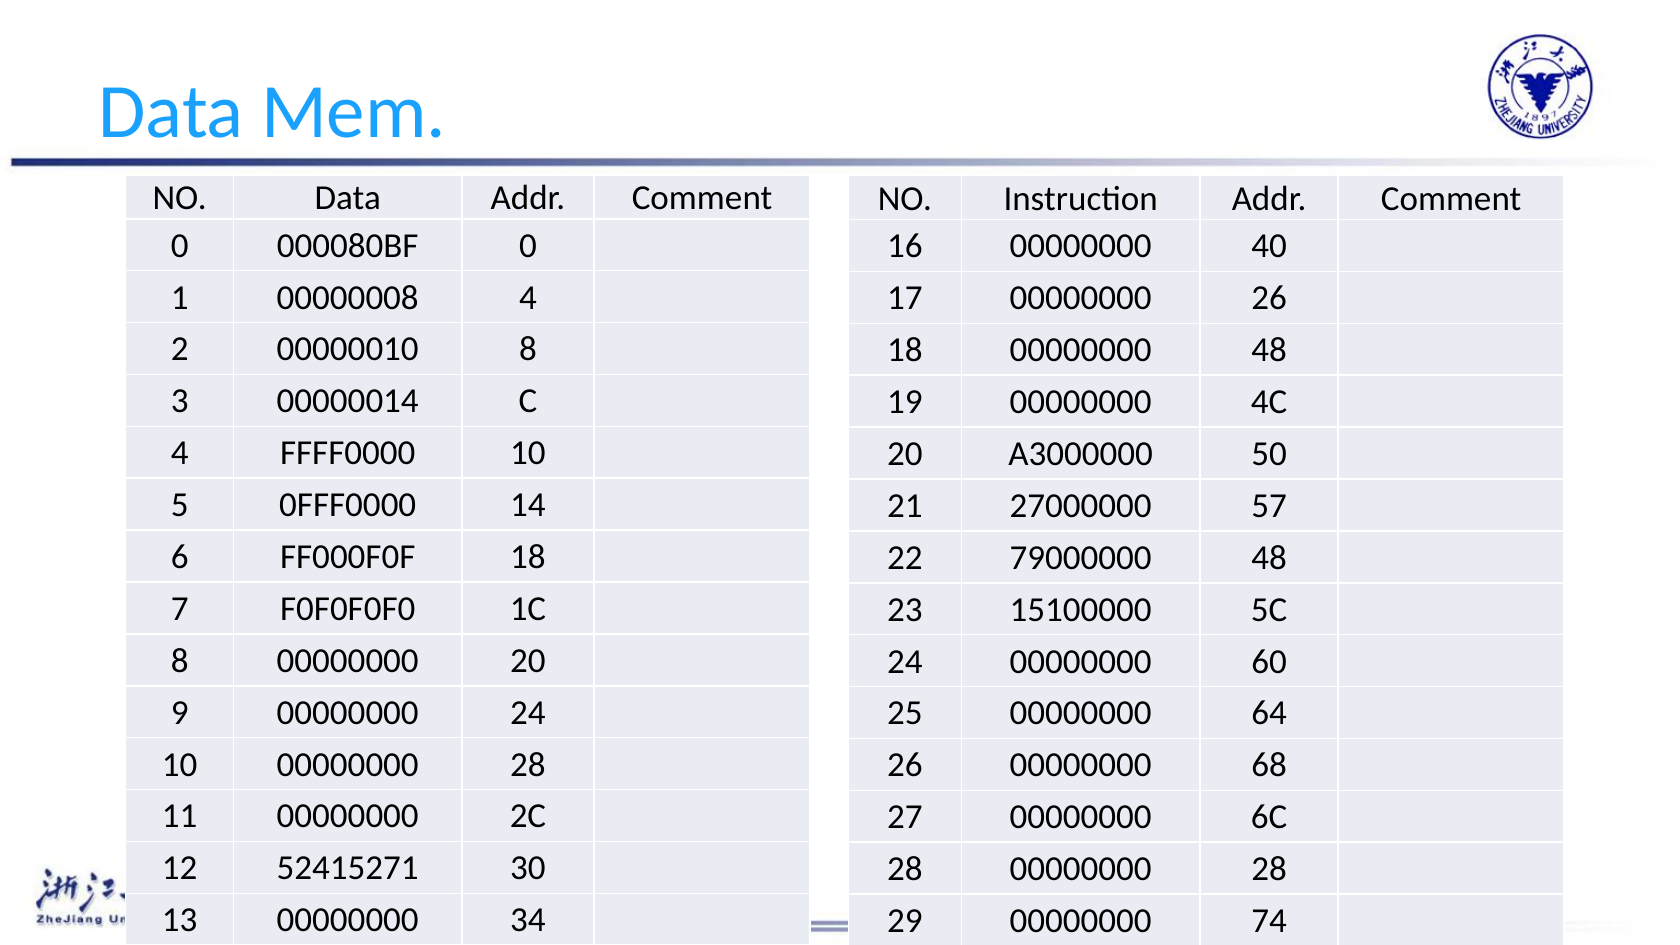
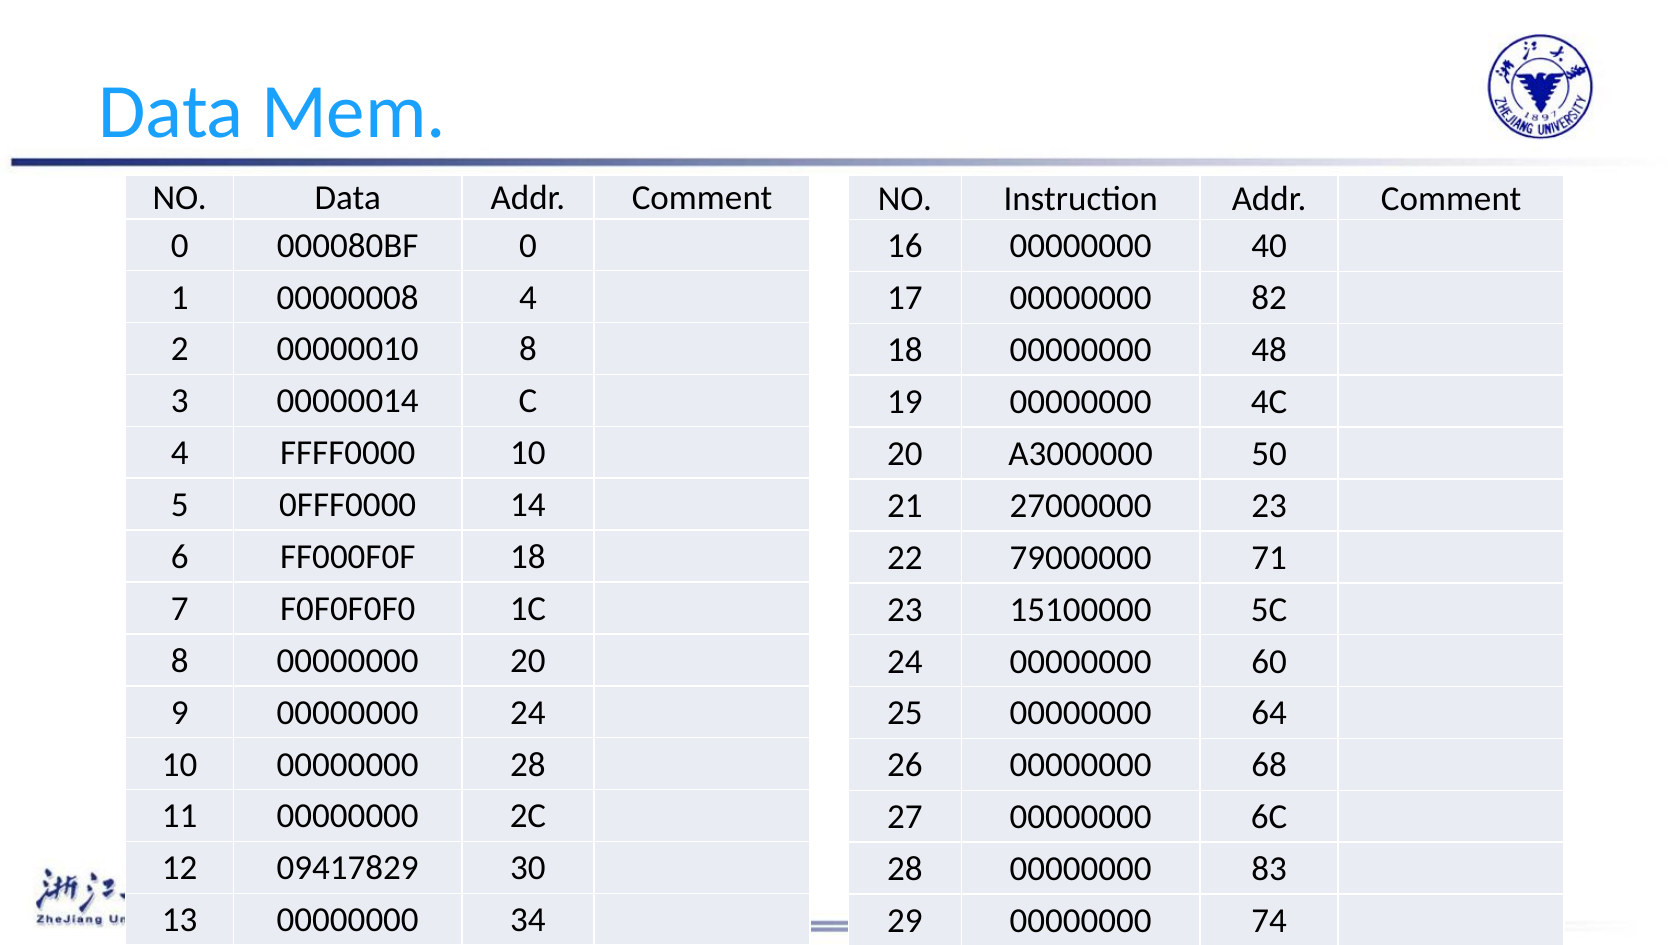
00000000 26: 26 -> 82 (1269, 298)
27000000 57: 57 -> 23 (1269, 506)
79000000 48: 48 -> 71 (1269, 558)
52415271: 52415271 -> 09417829 (348, 868)
28 00000000 28: 28 -> 83 (1269, 869)
